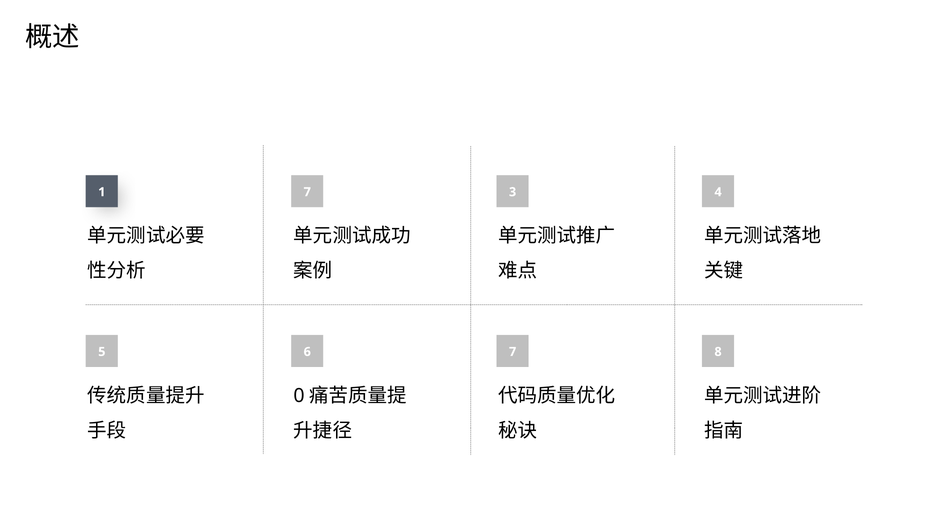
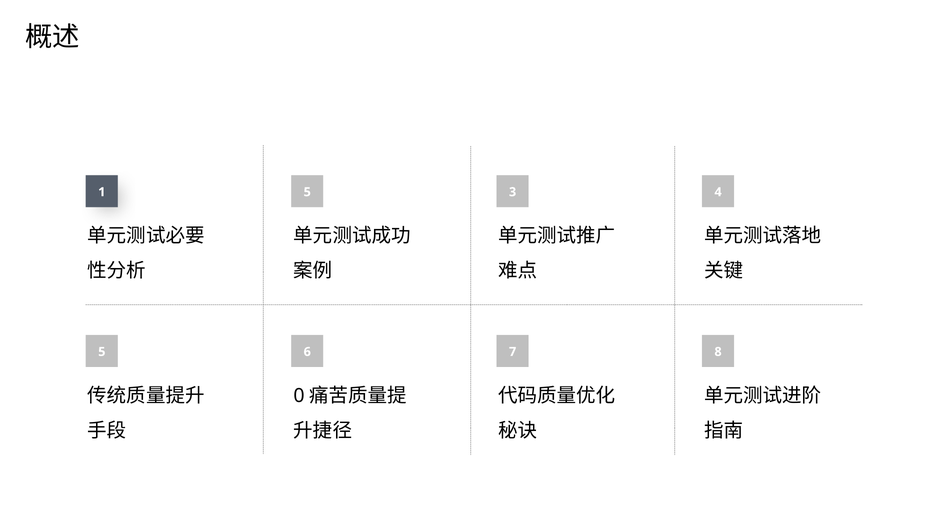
1 7: 7 -> 5 (307, 192)
